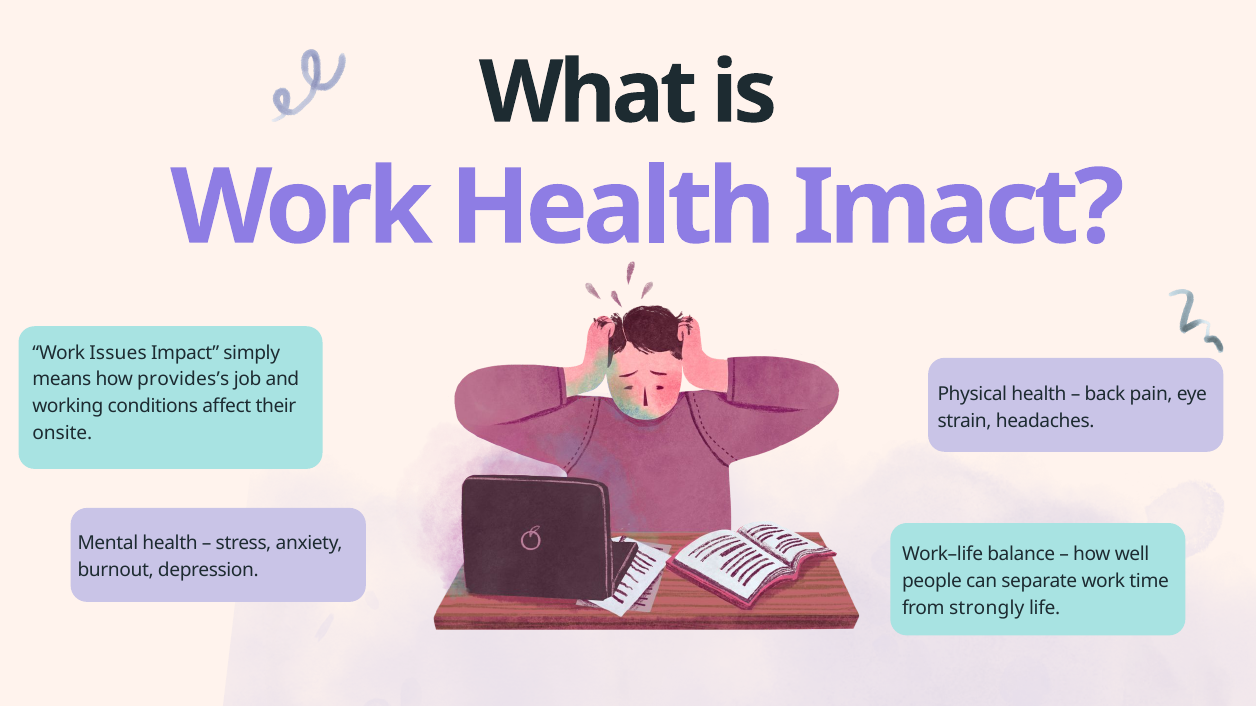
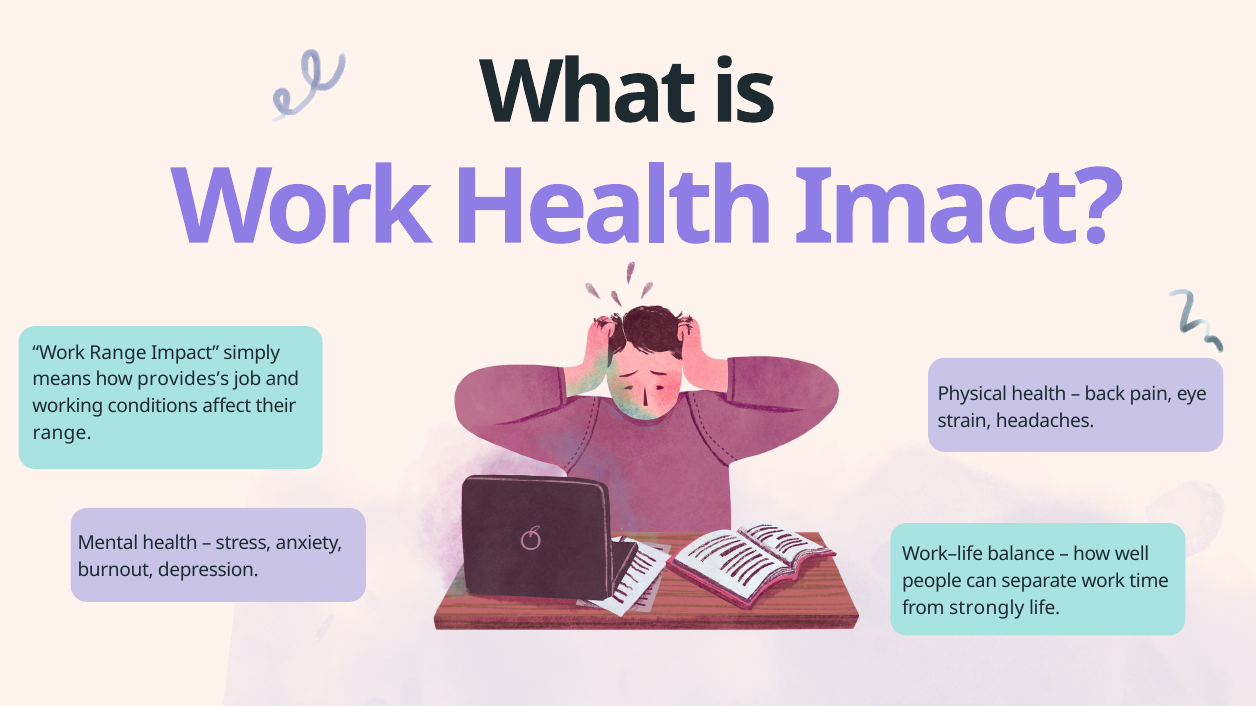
Work Issues: Issues -> Range (118, 353)
onsite: onsite -> range (62, 434)
